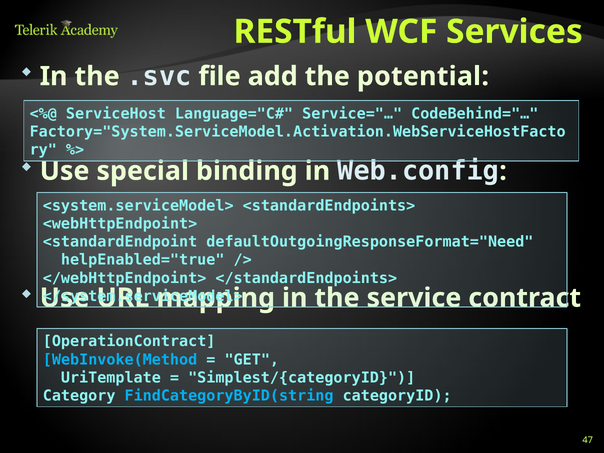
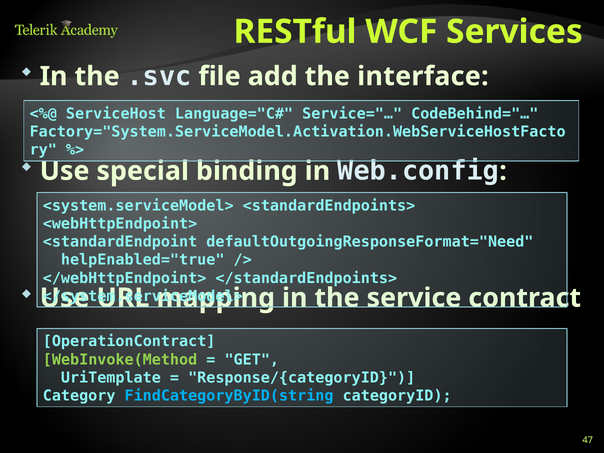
potential: potential -> interface (423, 76)
WebInvoke(Method colour: light blue -> light green (120, 360)
Simplest/{categoryID: Simplest/{categoryID -> Response/{categoryID (302, 378)
